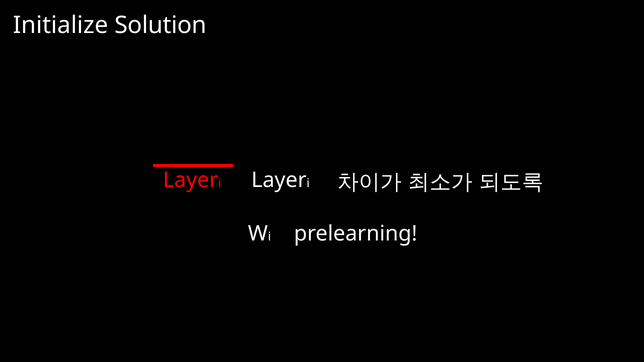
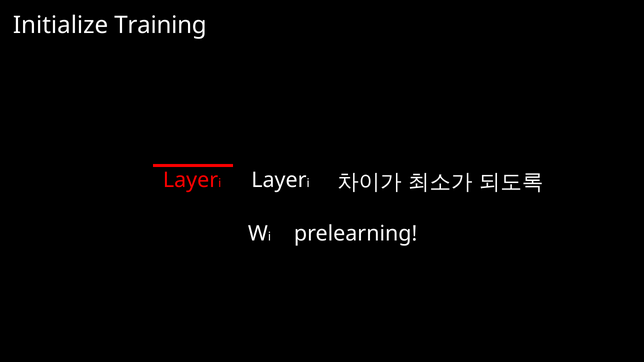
Solution: Solution -> Training (160, 25)
